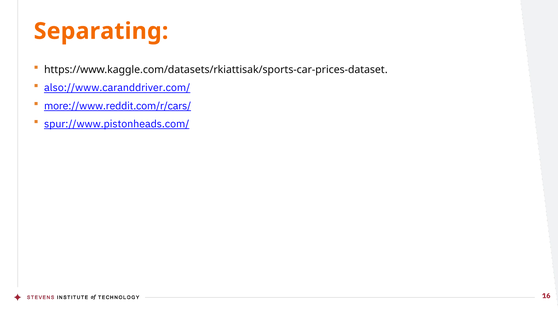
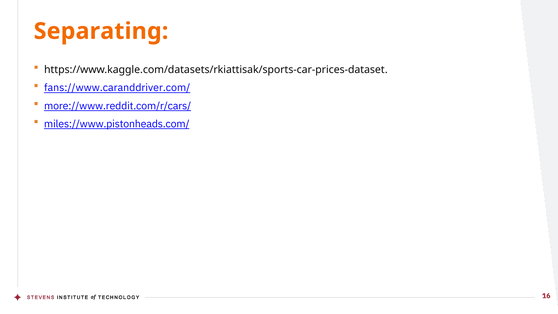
also://www.caranddriver.com/: also://www.caranddriver.com/ -> fans://www.caranddriver.com/ (117, 88)
spur://www.pistonheads.com/: spur://www.pistonheads.com/ -> miles://www.pistonheads.com/ (117, 124)
